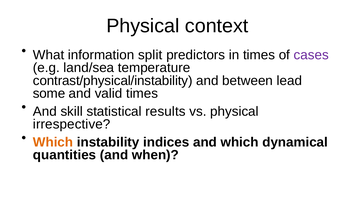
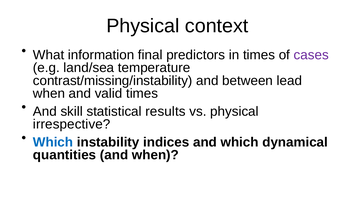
split: split -> final (150, 55)
contrast/physical/instability: contrast/physical/instability -> contrast/missing/instability (113, 81)
some: some -> when (49, 94)
Which colour: orange -> blue (53, 143)
